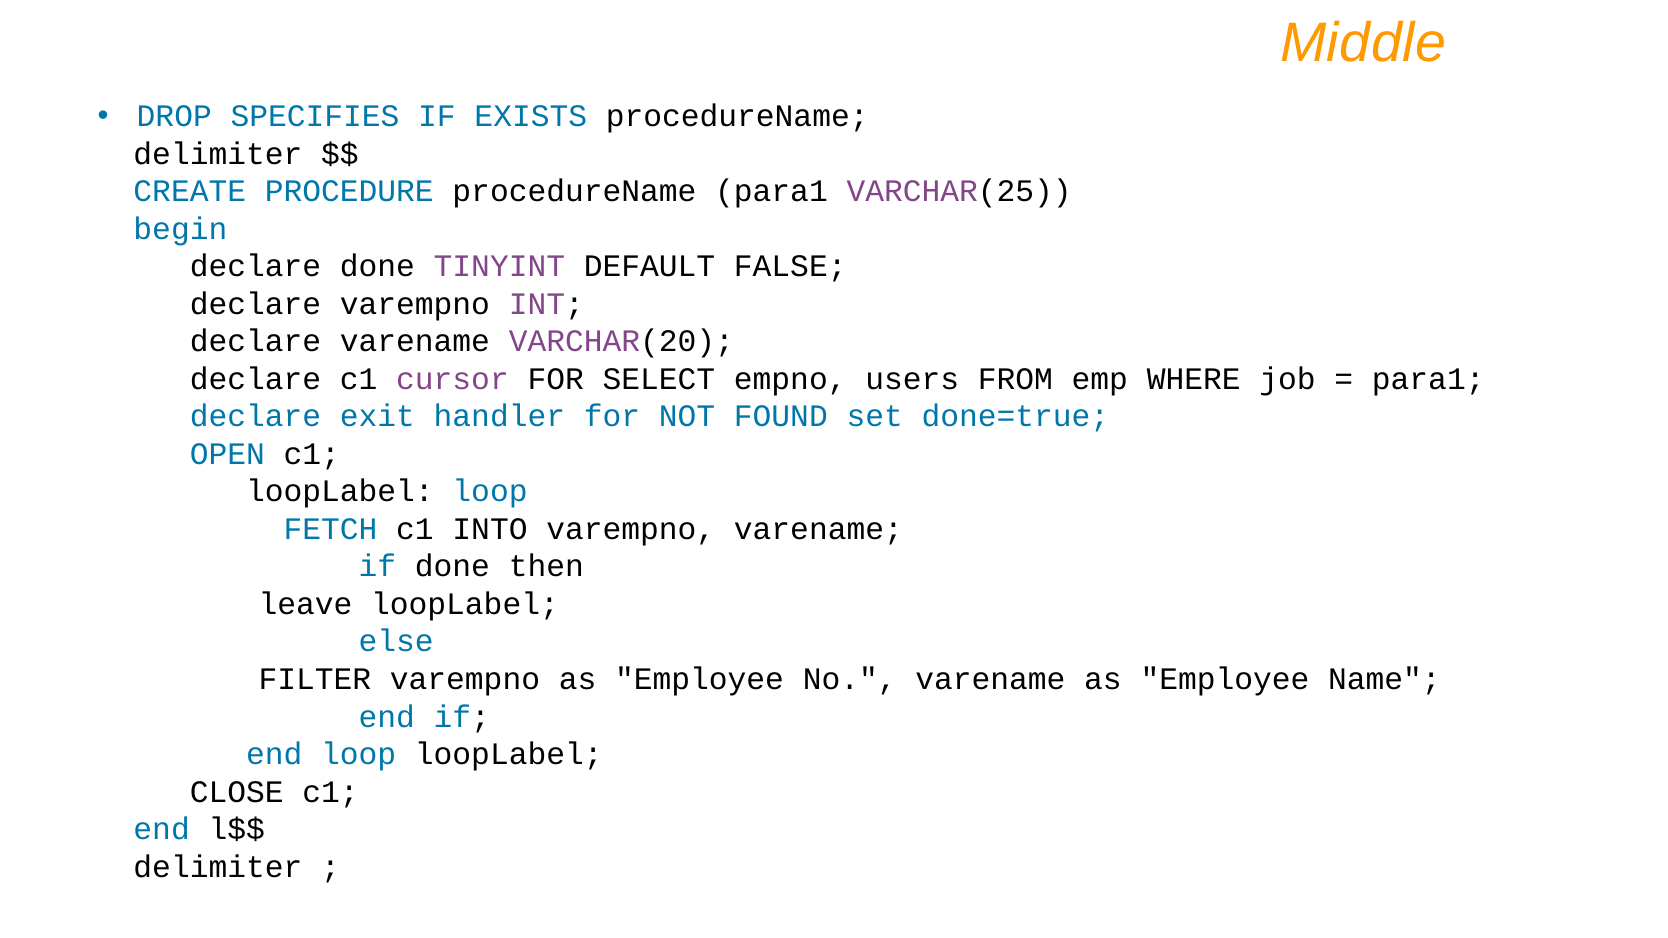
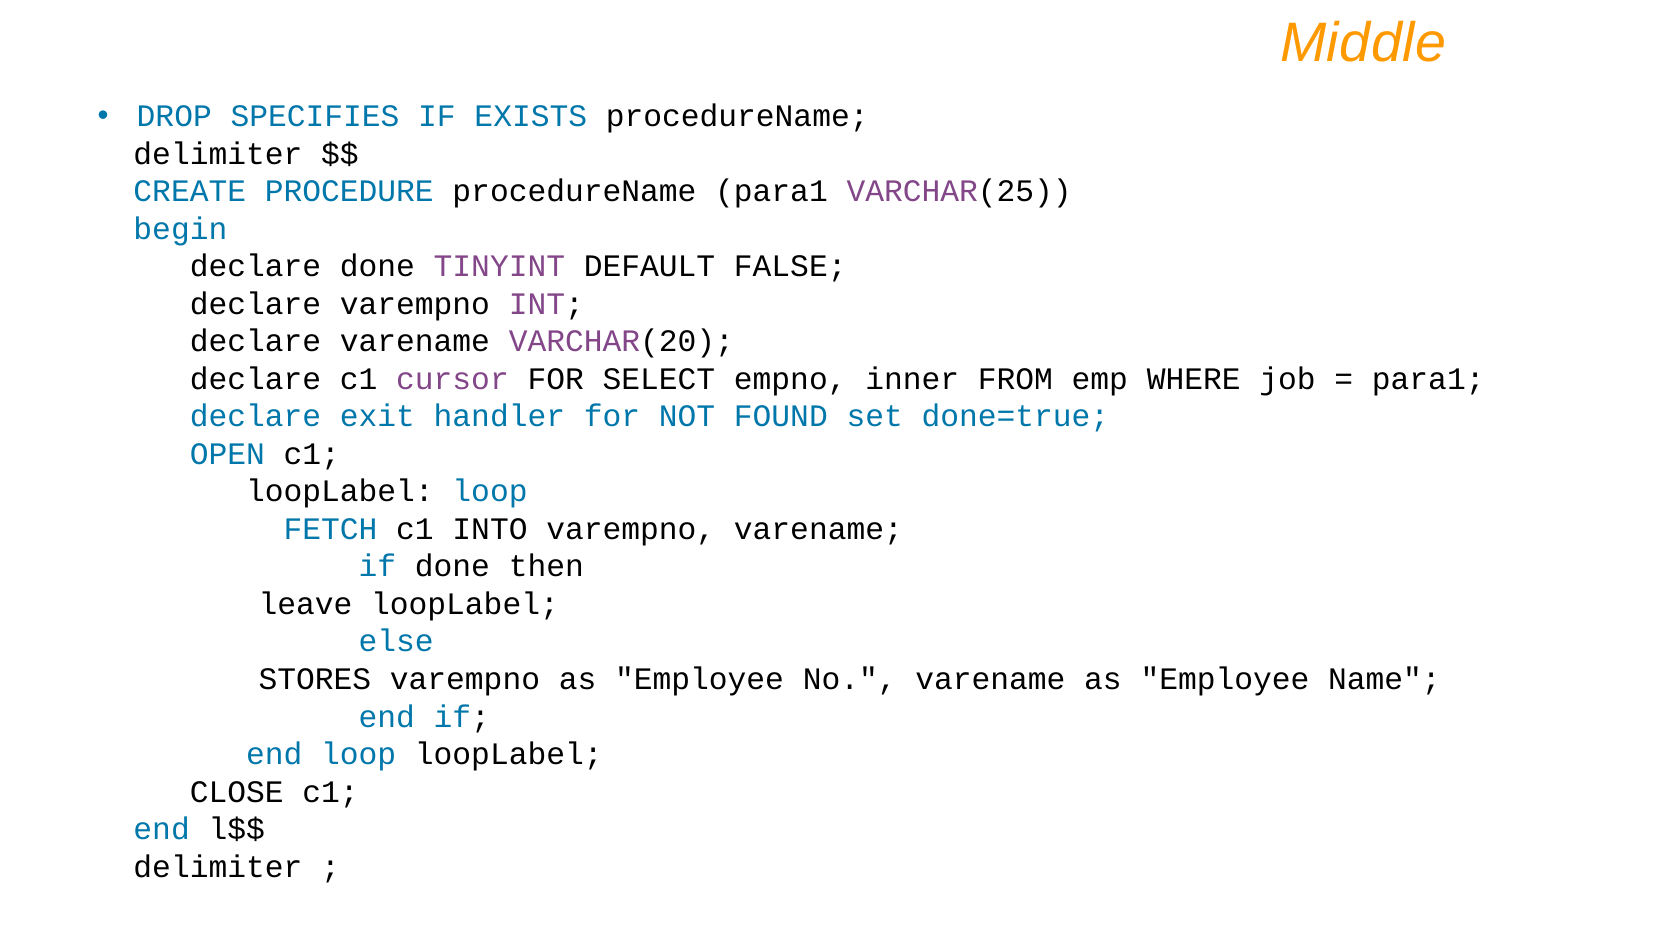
users: users -> inner (912, 379)
FILTER: FILTER -> STORES (315, 679)
